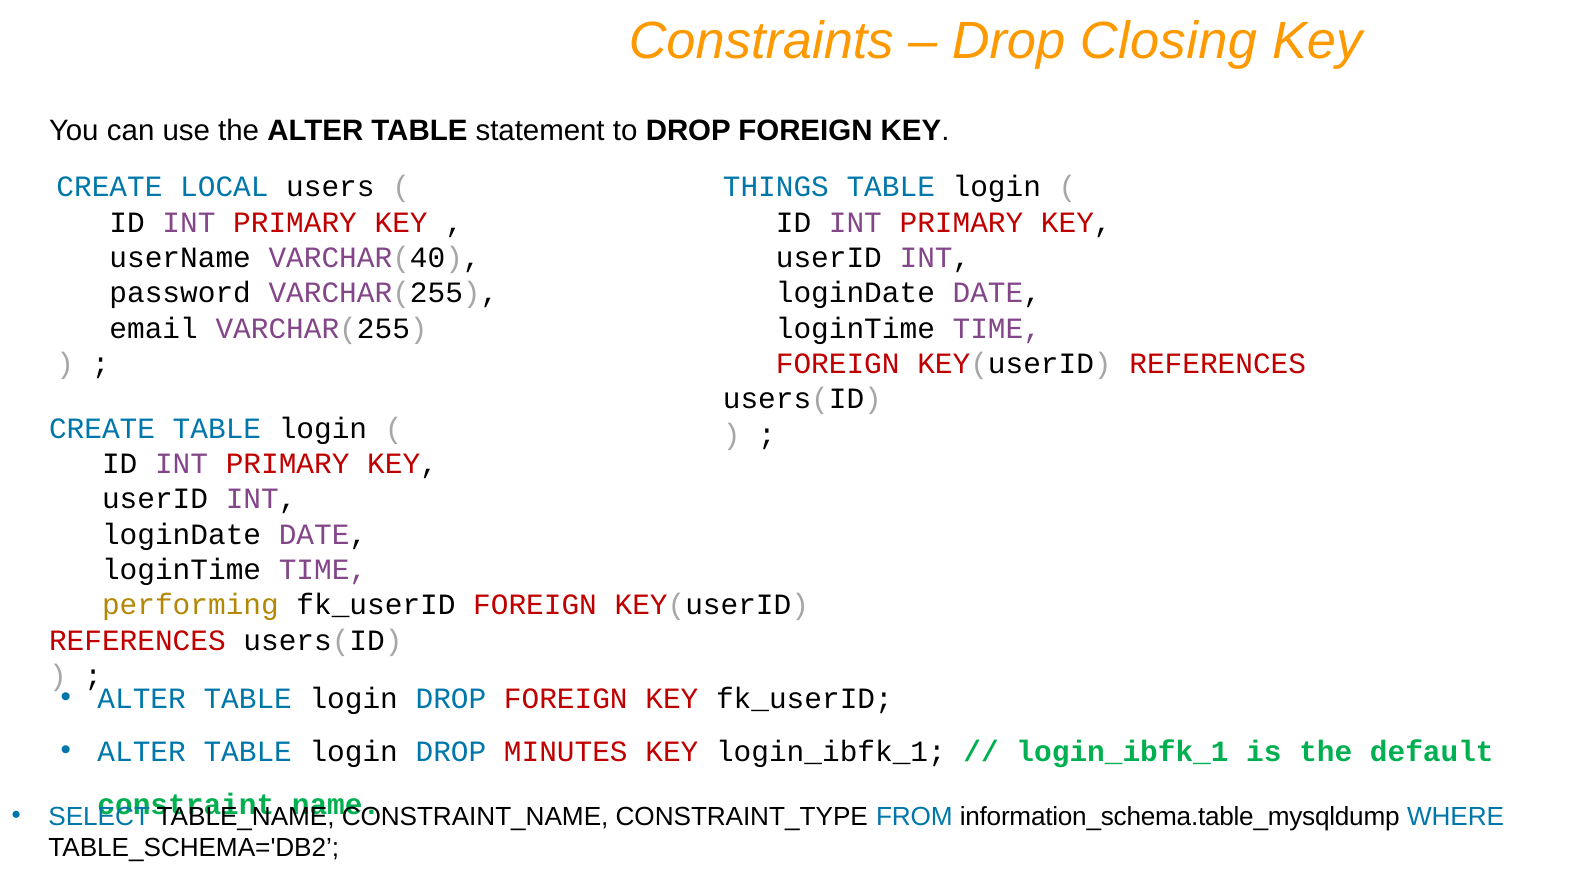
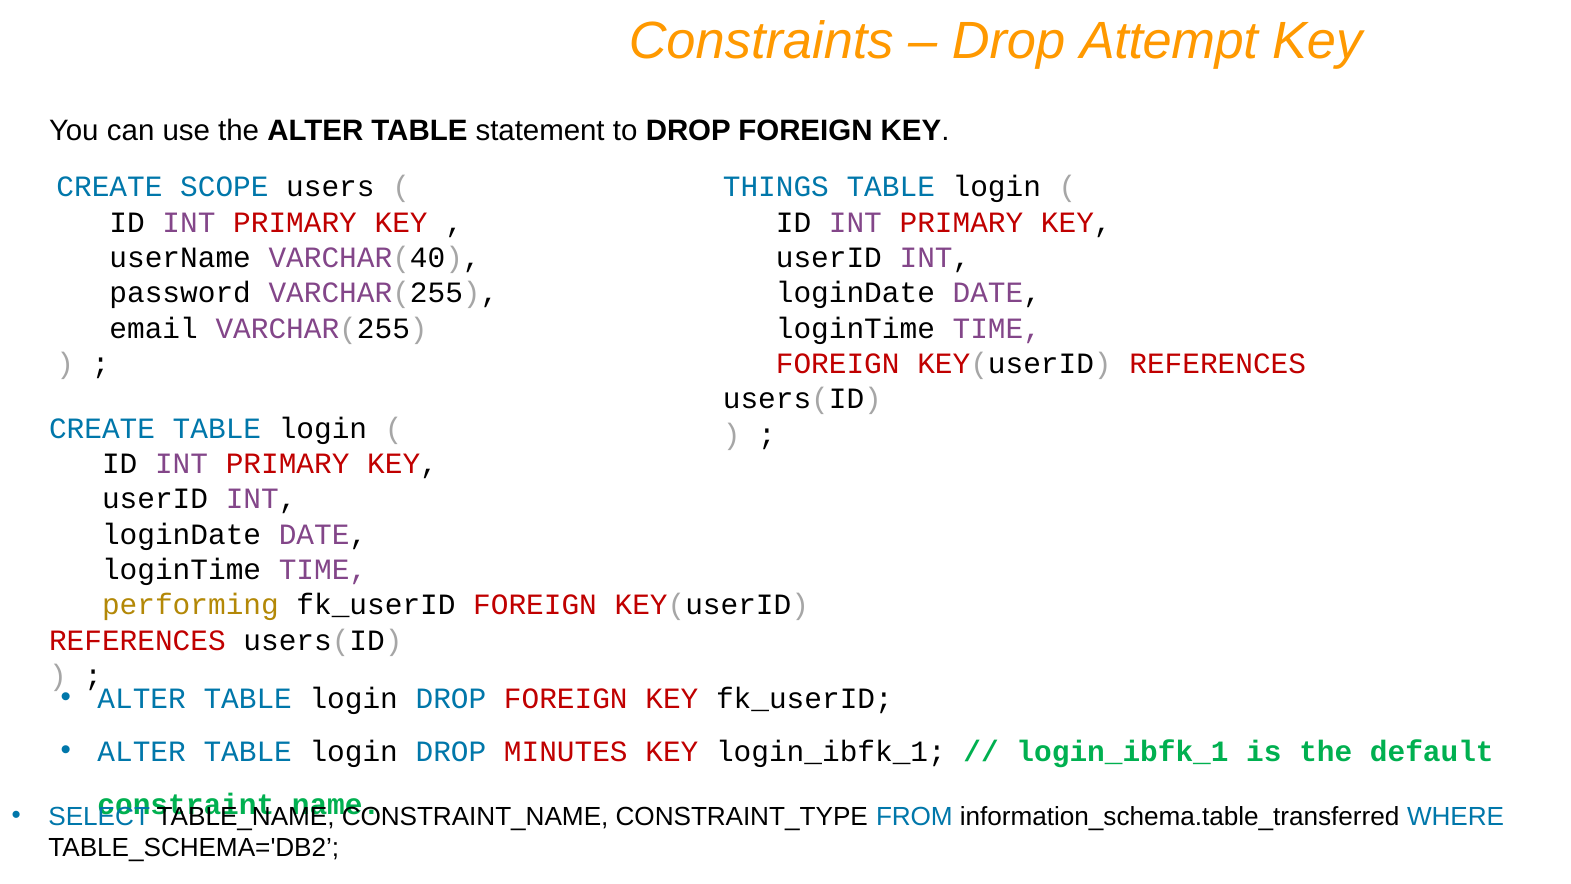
Closing: Closing -> Attempt (1169, 41)
LOCAL: LOCAL -> SCOPE (224, 187)
information_schema.table_mysqldump: information_schema.table_mysqldump -> information_schema.table_transferred (1180, 817)
